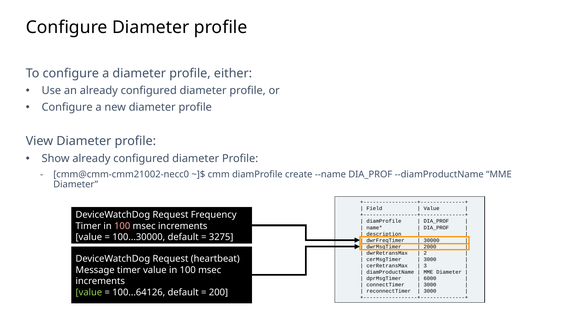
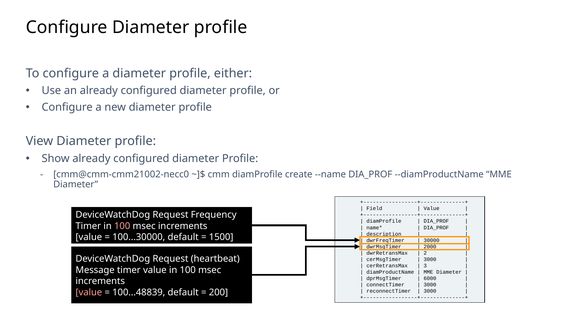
3275: 3275 -> 1500 (221, 237)
value colour: light green -> pink (89, 293)
100...64126: 100...64126 -> 100...48839 (139, 293)
